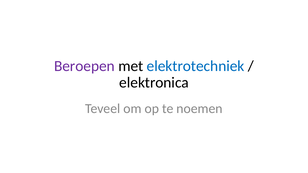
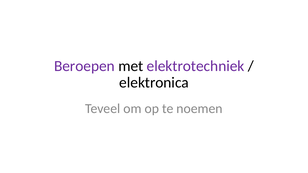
elektrotechniek colour: blue -> purple (196, 66)
